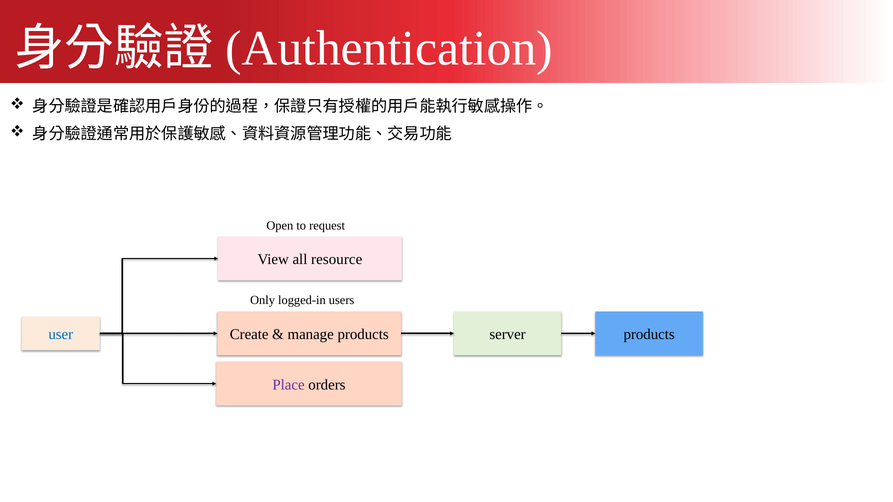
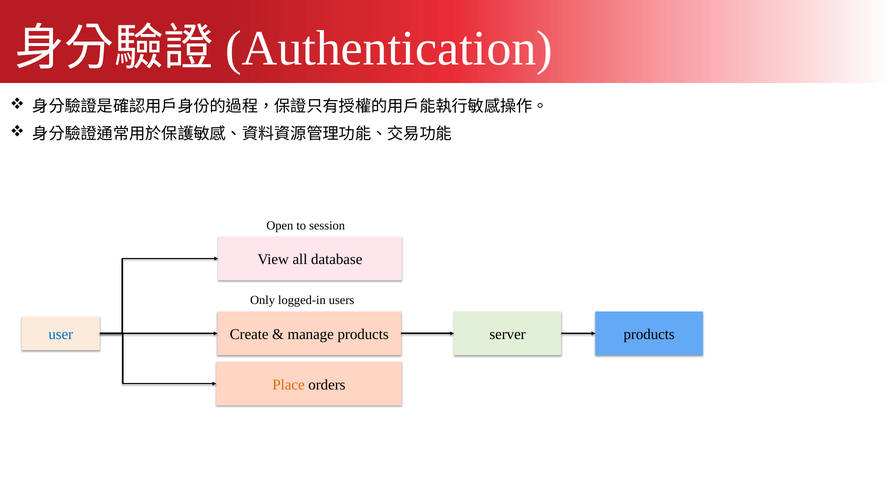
request: request -> session (327, 226)
resource: resource -> database (337, 260)
Place colour: purple -> orange (289, 385)
